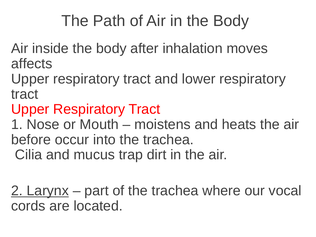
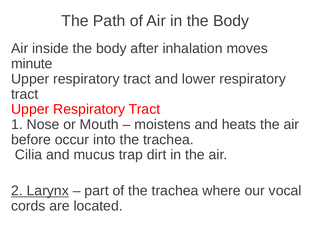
affects: affects -> minute (32, 64)
